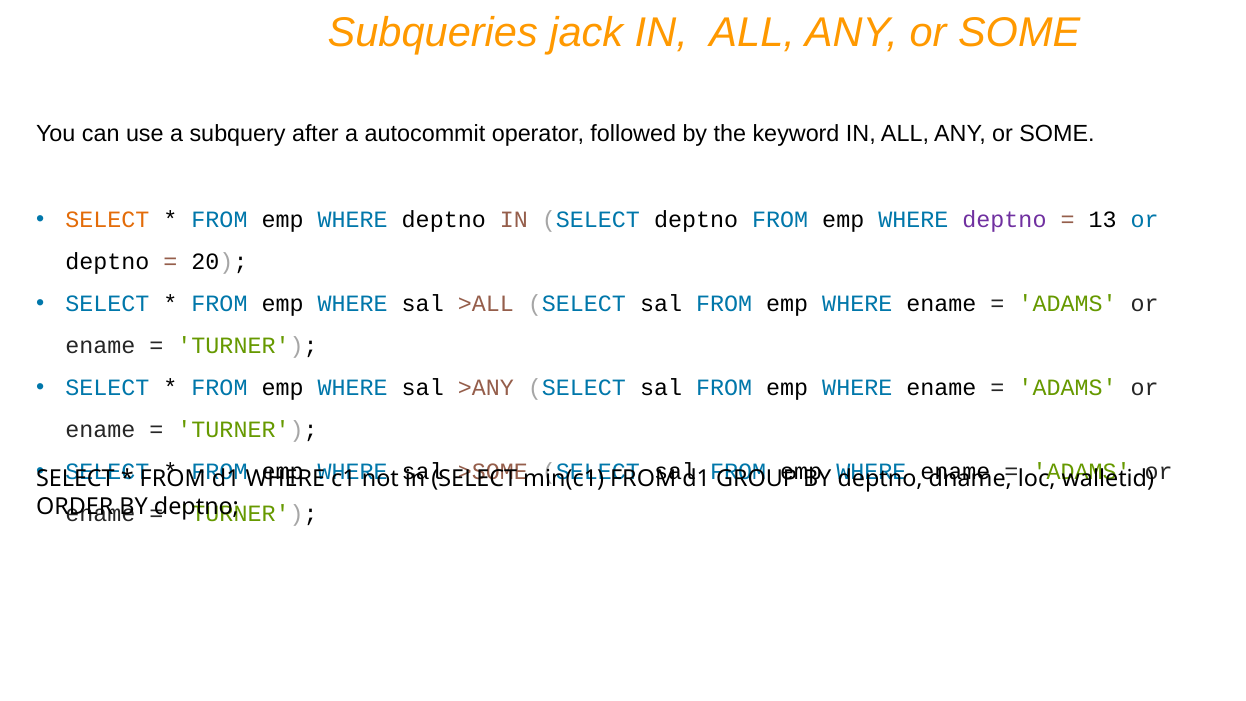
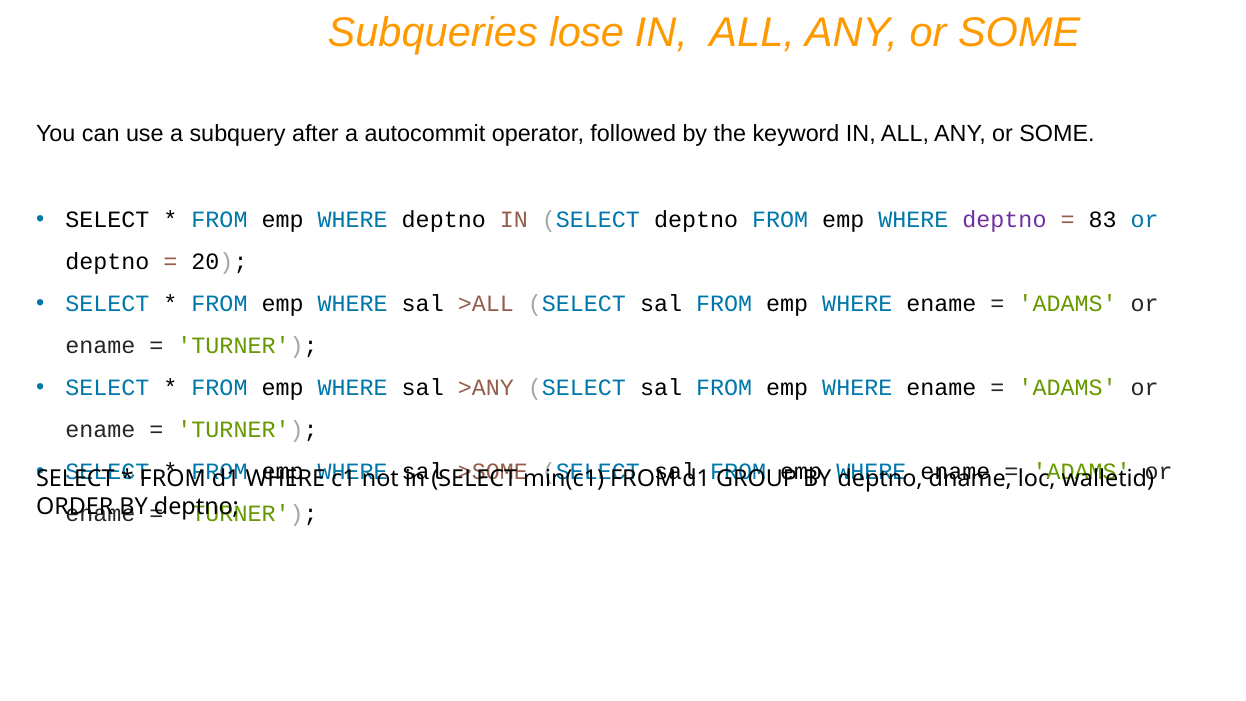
jack: jack -> lose (586, 32)
SELECT colour: orange -> black (107, 220)
13: 13 -> 83 (1103, 220)
